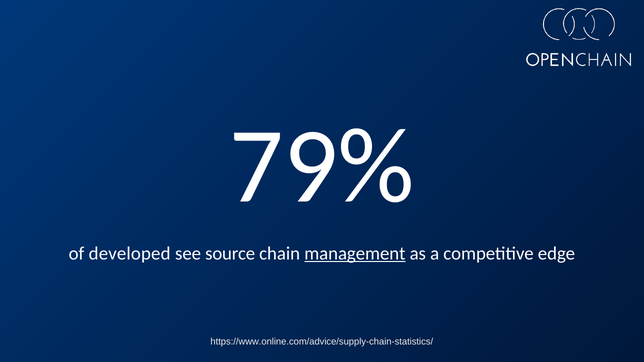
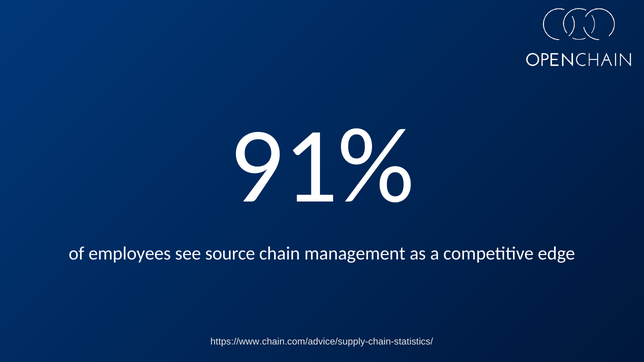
79%: 79% -> 91% (322, 166)
developed: developed -> employees (130, 254)
management underline: present -> none (355, 254)
https://www.online.com/advice/supply-chain-statistics/: https://www.online.com/advice/supply-chain-statistics/ -> https://www.chain.com/advice/supply-chain-statistics/ (322, 342)
